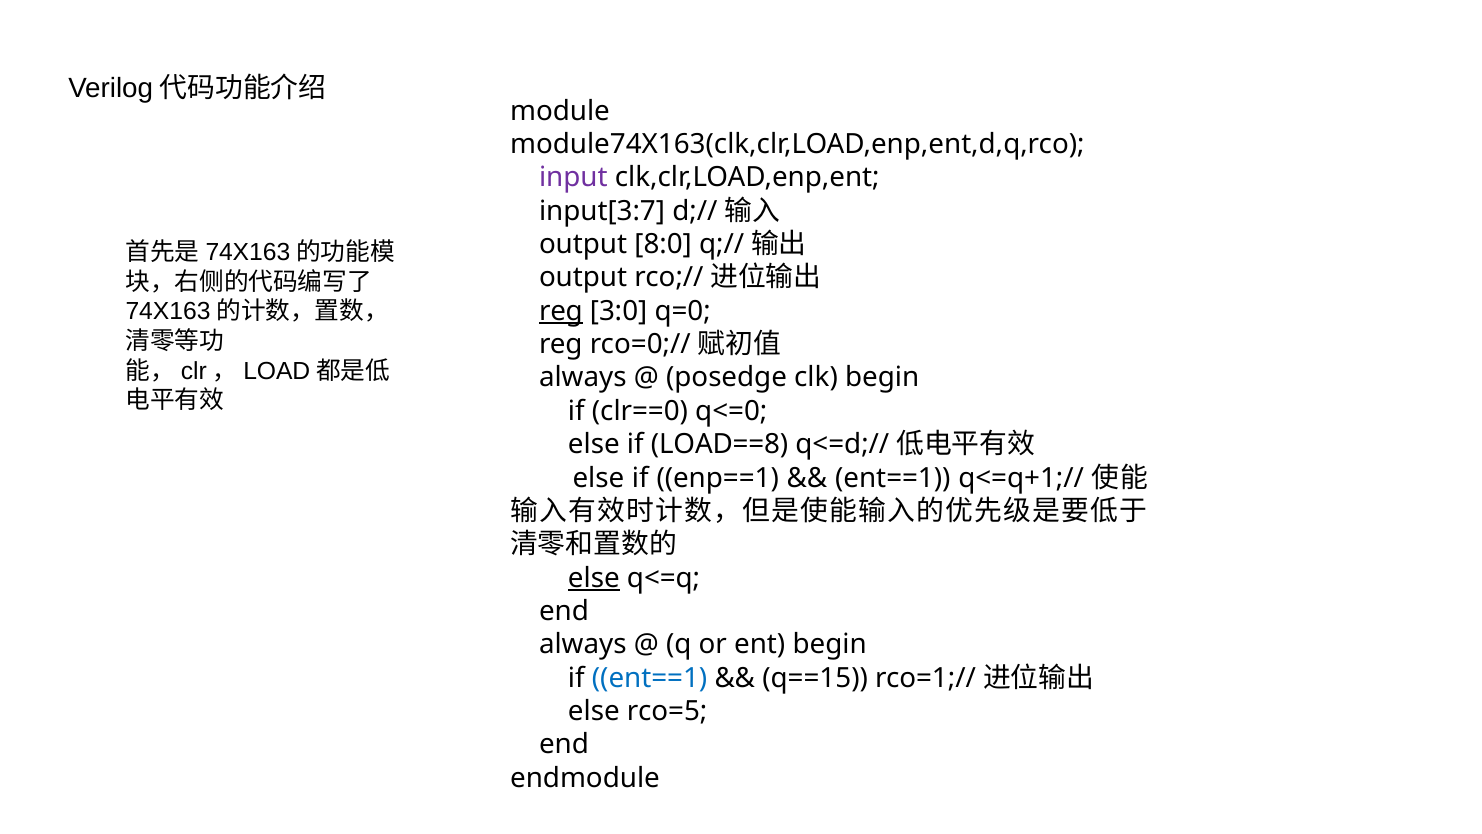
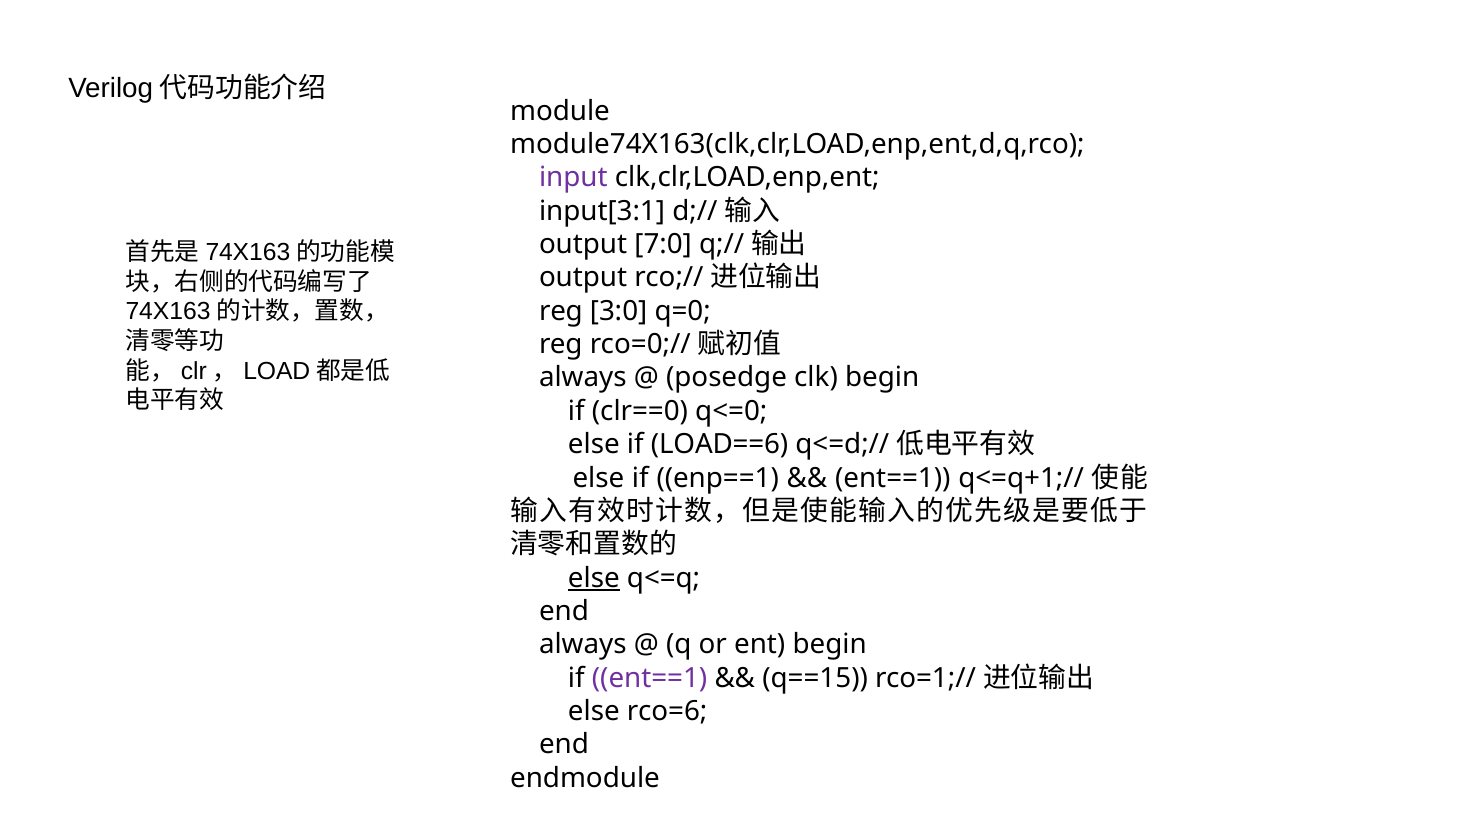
input[3:7: input[3:7 -> input[3:1 (602, 211)
8:0: 8:0 -> 7:0 (663, 244)
reg underline: present -> none (561, 311)
LOAD==8: LOAD==8 -> LOAD==6 (720, 444)
ent==1 colour: blue -> purple (650, 678)
rco=5: rco=5 -> rco=6 (667, 711)
